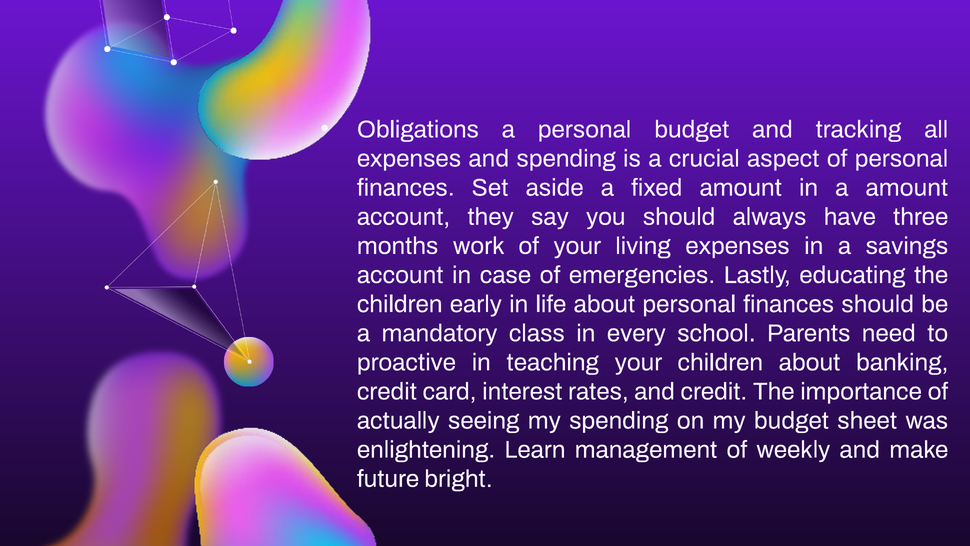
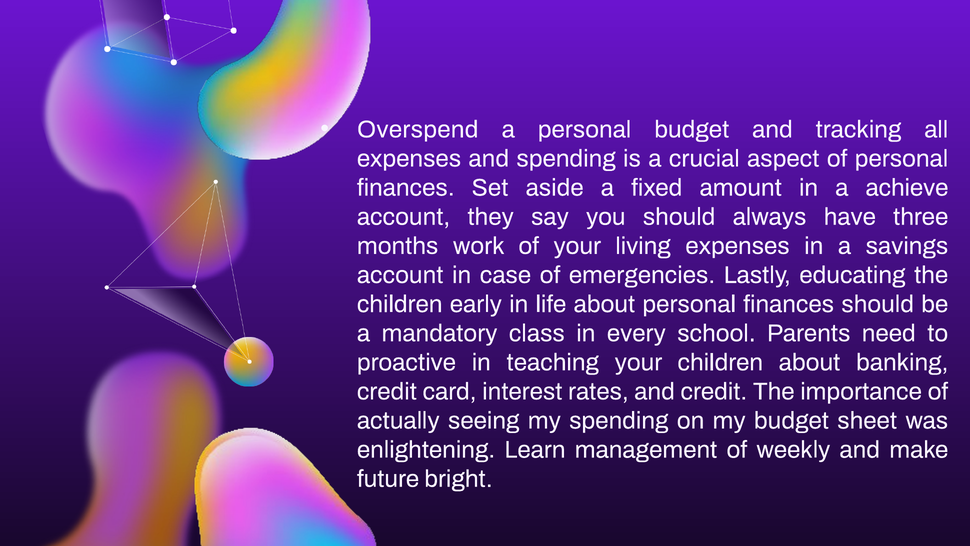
Obligations: Obligations -> Overspend (418, 129)
a amount: amount -> achieve (907, 188)
